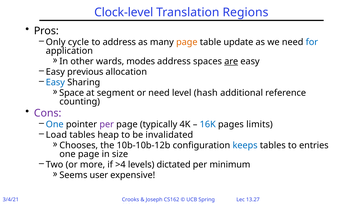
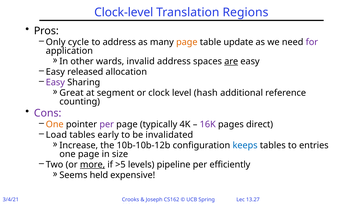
for colour: blue -> purple (312, 42)
modes: modes -> invalid (141, 61)
previous: previous -> released (85, 72)
Easy colour: blue -> purple (55, 82)
Space: Space -> Great (72, 93)
or need: need -> clock (159, 93)
One colour: blue -> orange (55, 125)
16K colour: blue -> purple (208, 125)
limits: limits -> direct (260, 125)
heap: heap -> early (108, 135)
Chooses: Chooses -> Increase (79, 146)
more underline: none -> present (93, 165)
>4: >4 -> >5 (120, 165)
dictated: dictated -> pipeline (174, 165)
minimum: minimum -> efficiently (230, 165)
user: user -> held (99, 175)
